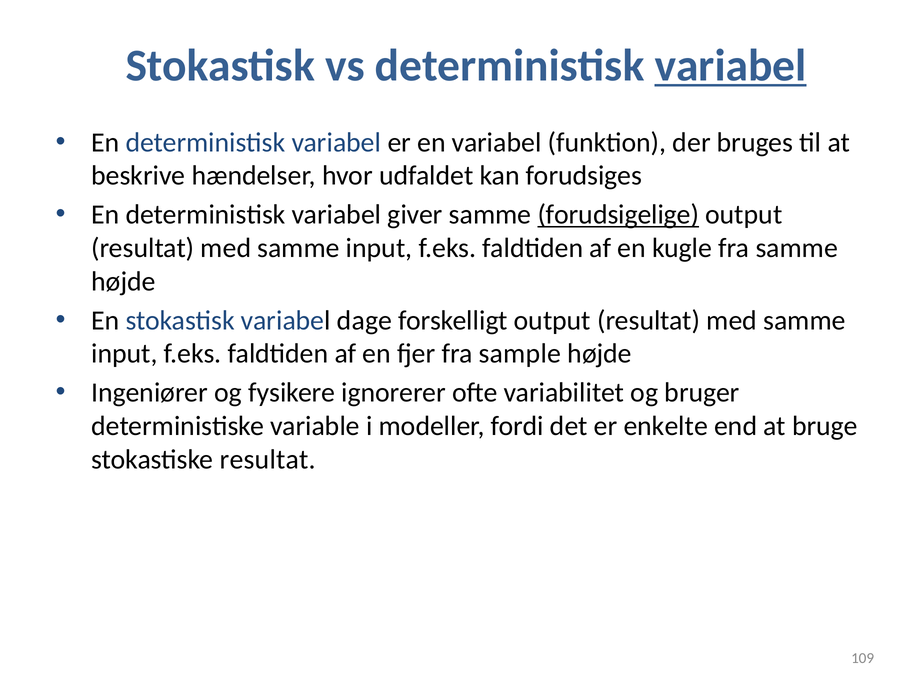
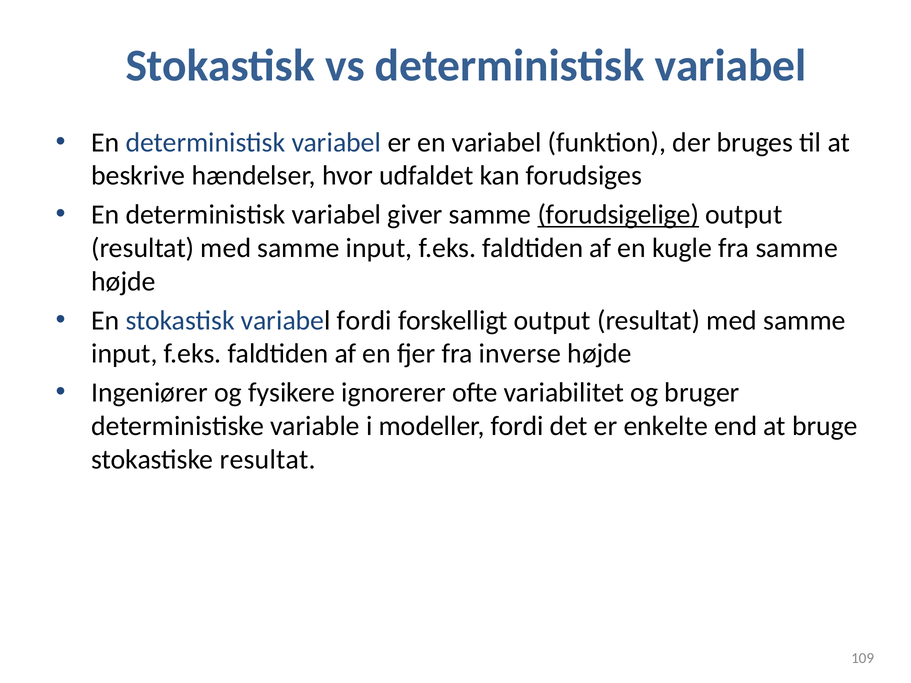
variabel underline: present -> none (730, 66)
variabel dage: dage -> fordi (364, 320)
sample: sample -> inverse (520, 354)
